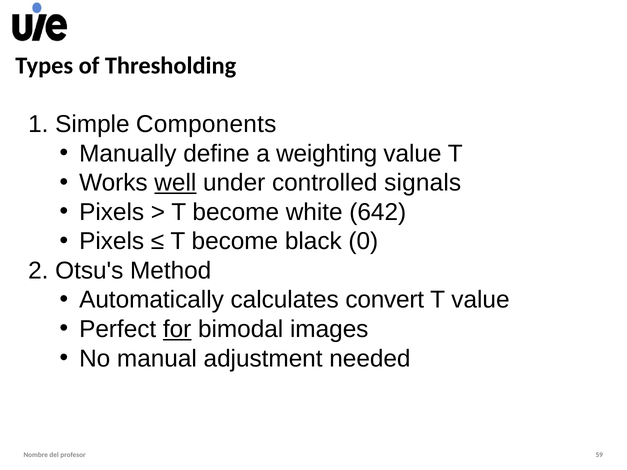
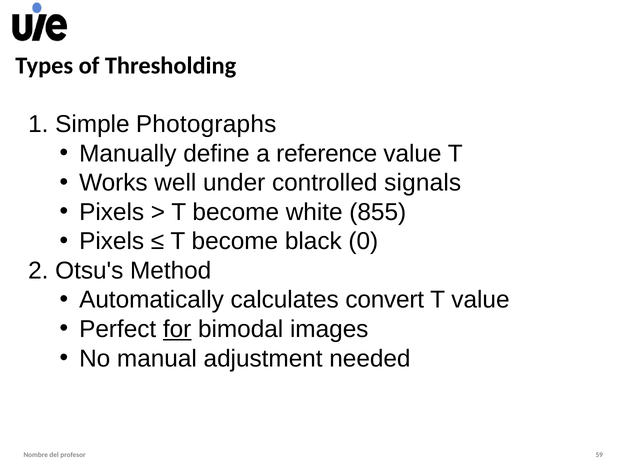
Components: Components -> Photographs (206, 124)
weighting: weighting -> reference (327, 154)
well underline: present -> none (175, 183)
642: 642 -> 855 (378, 212)
